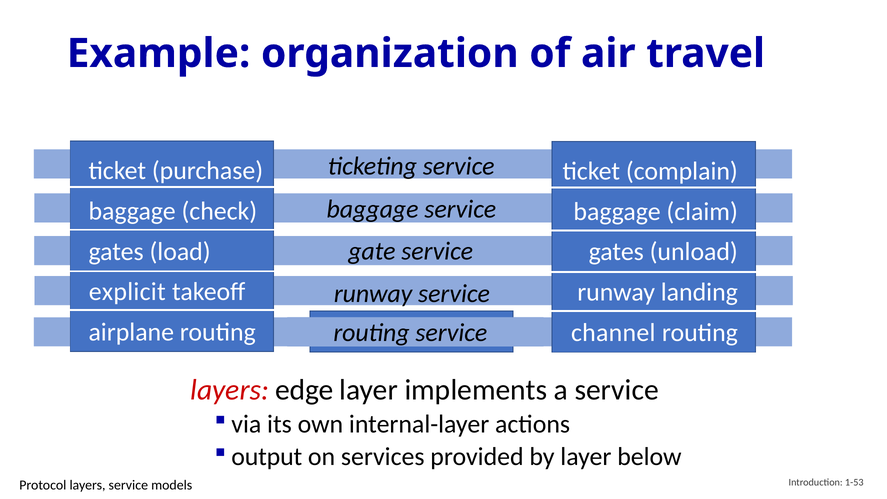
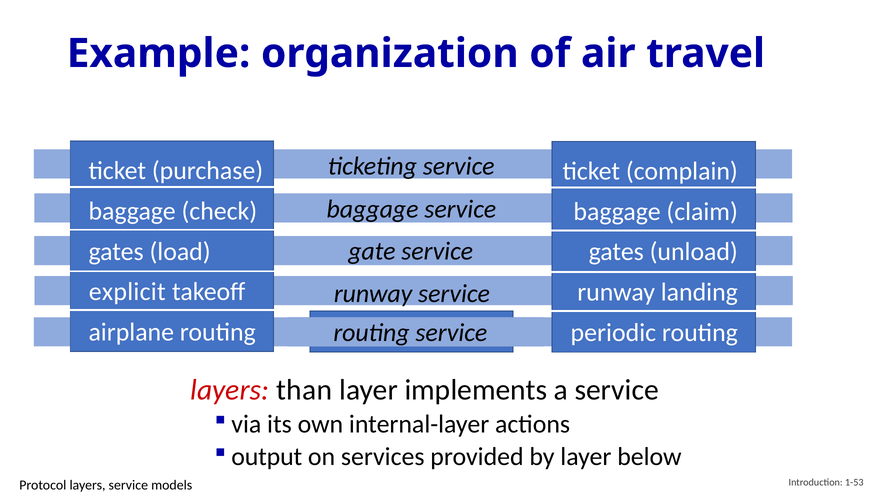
channel: channel -> periodic (613, 333)
edge: edge -> than (304, 390)
